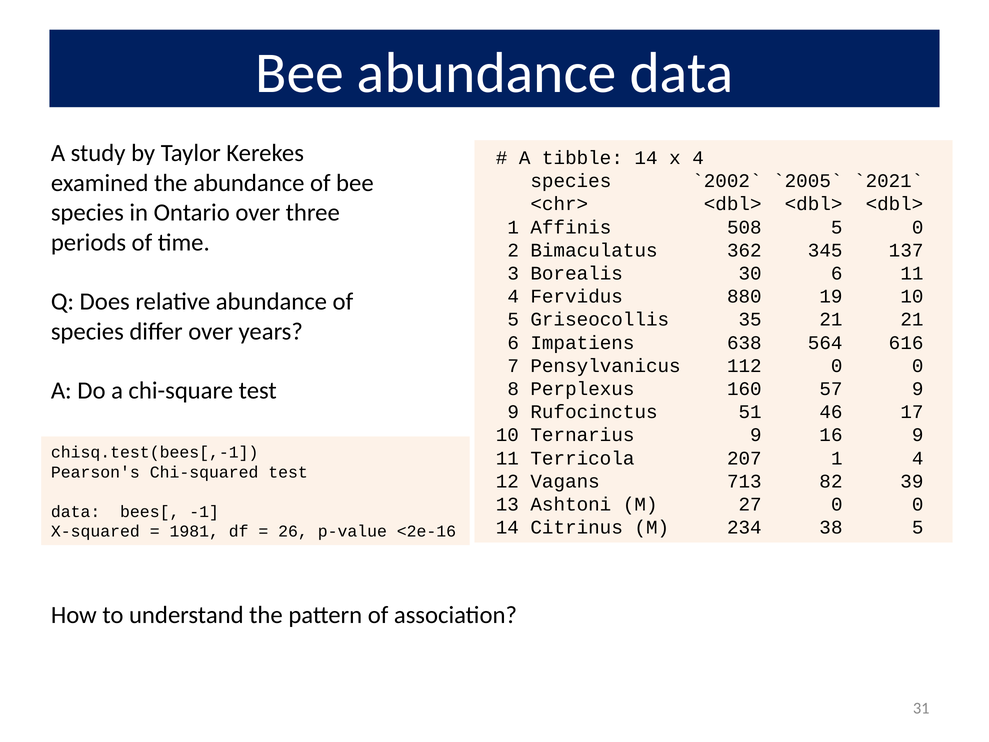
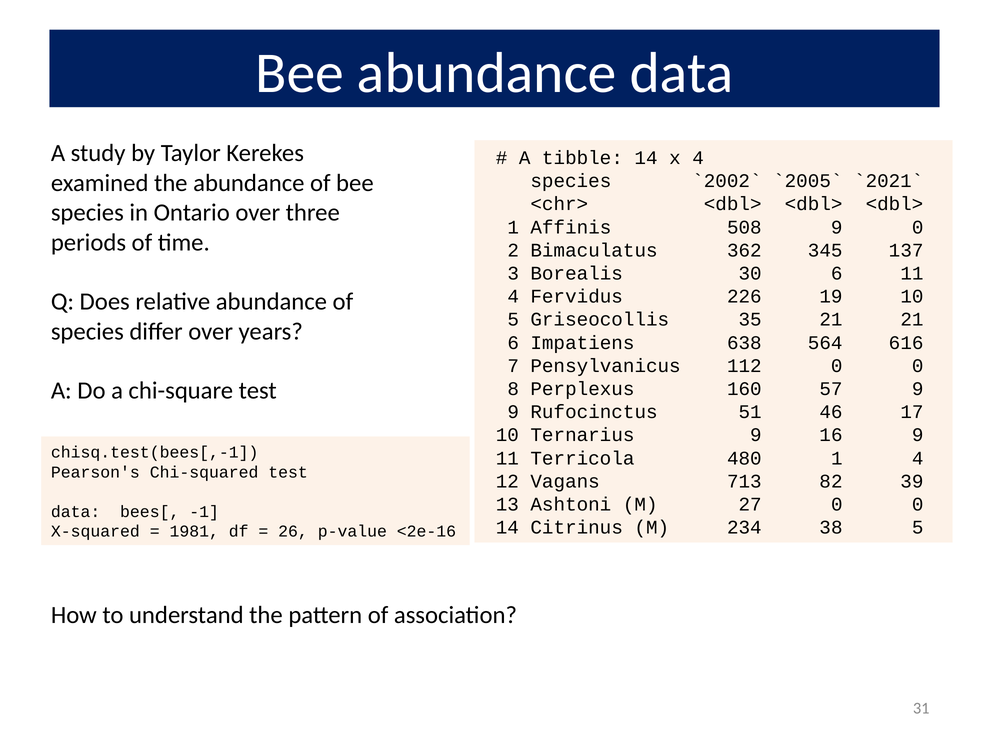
508 5: 5 -> 9 (837, 227)
880: 880 -> 226 (744, 296)
207: 207 -> 480 (744, 458)
